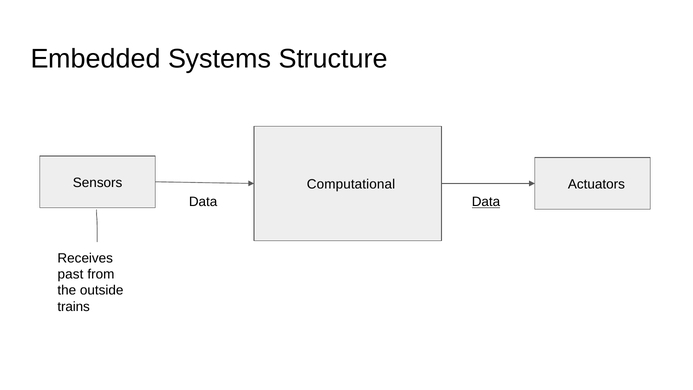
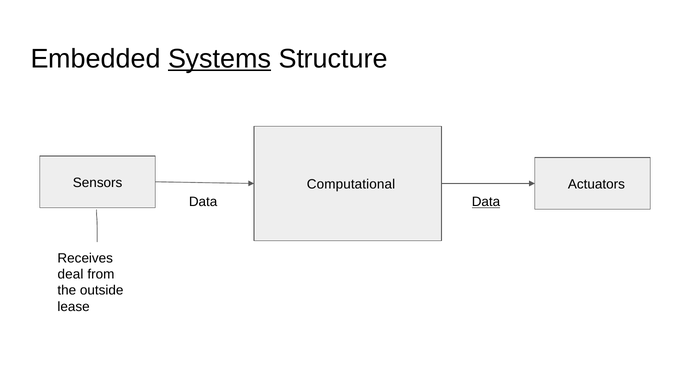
Systems underline: none -> present (220, 59)
past: past -> deal (71, 274)
trains: trains -> lease (74, 306)
